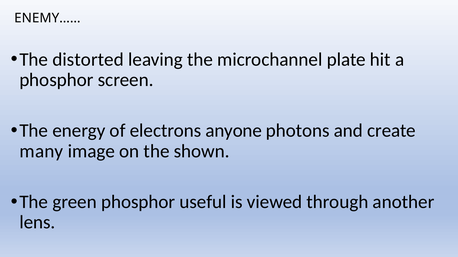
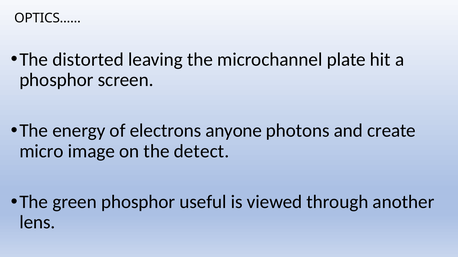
ENEMY……: ENEMY…… -> OPTICS…… (47, 18)
many: many -> micro (42, 152)
shown: shown -> detect (202, 152)
